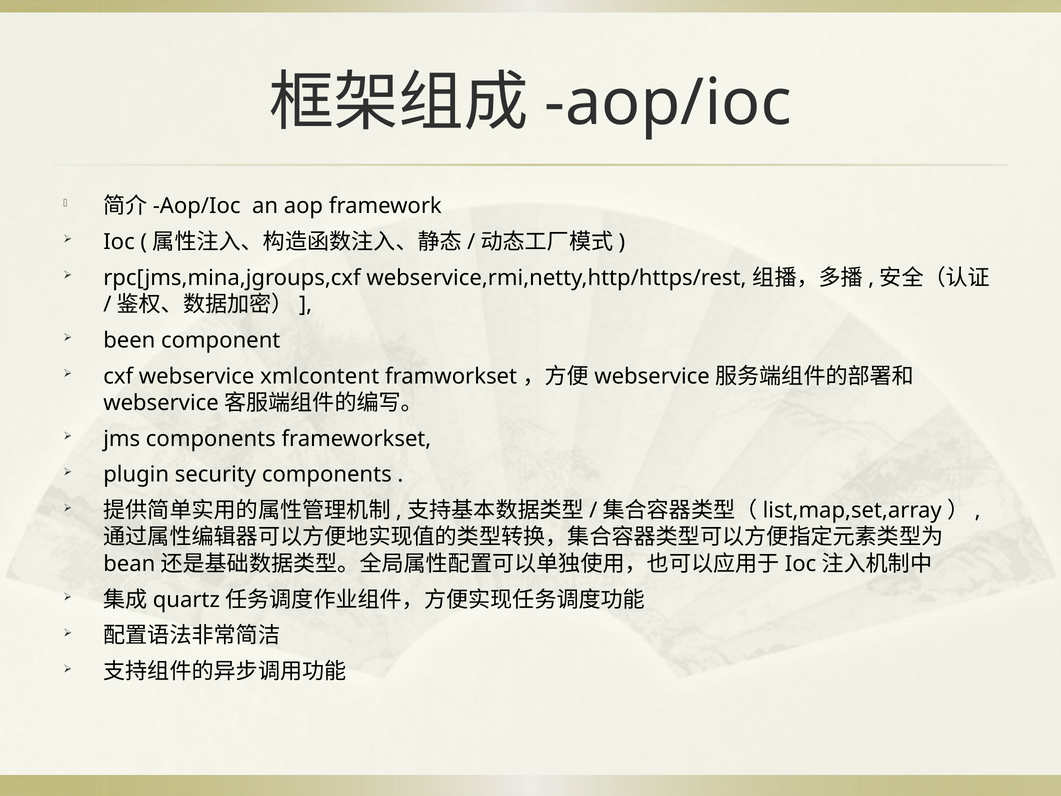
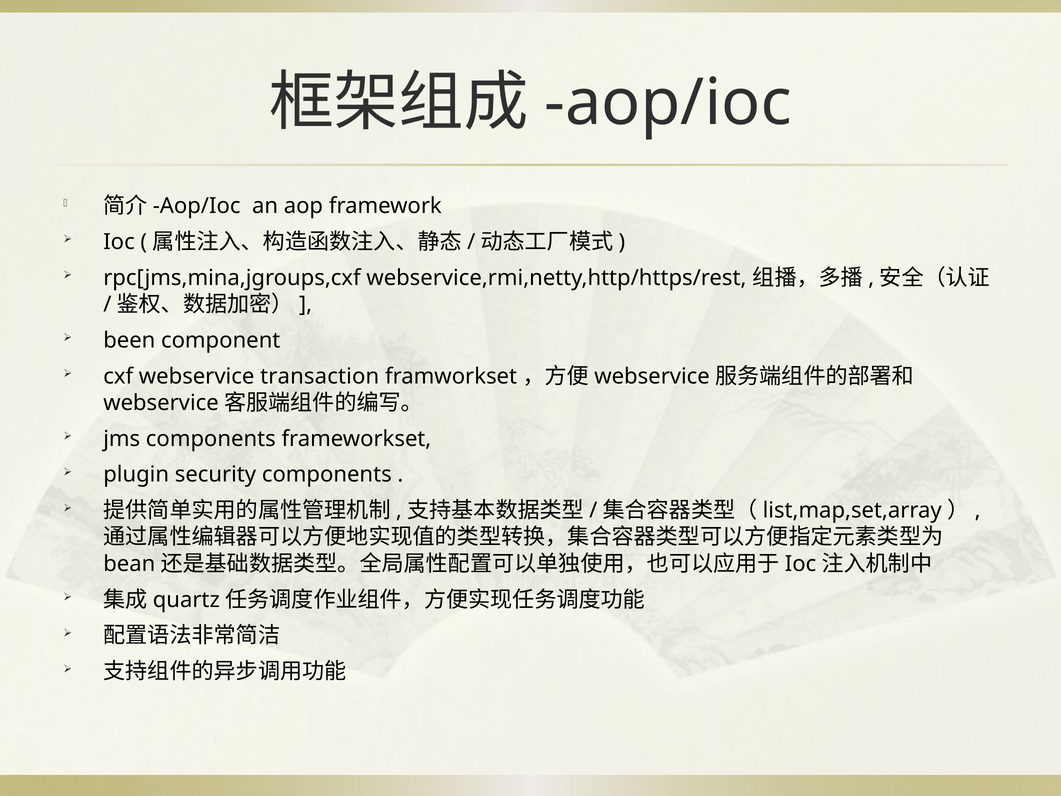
xmlcontent: xmlcontent -> transaction (320, 376)
